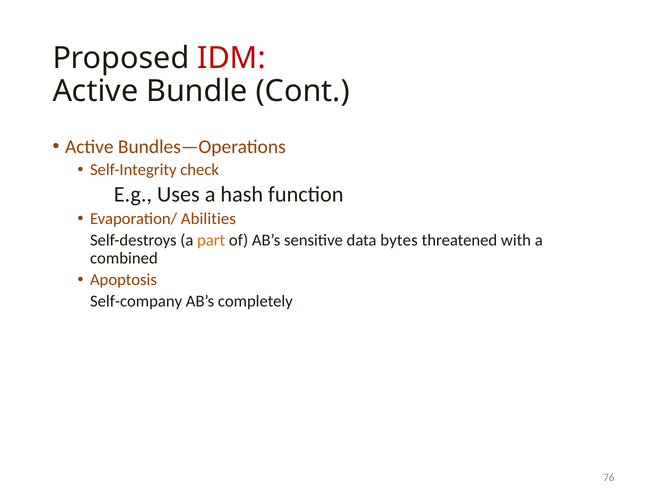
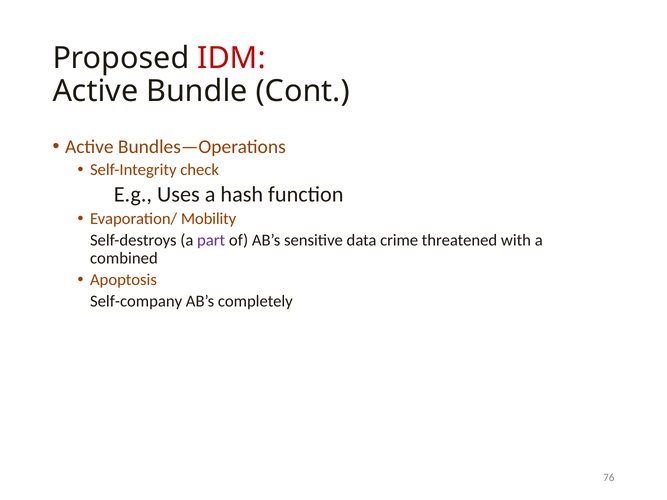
Abilities: Abilities -> Mobility (209, 219)
part colour: orange -> purple (211, 240)
bytes: bytes -> crime (399, 240)
